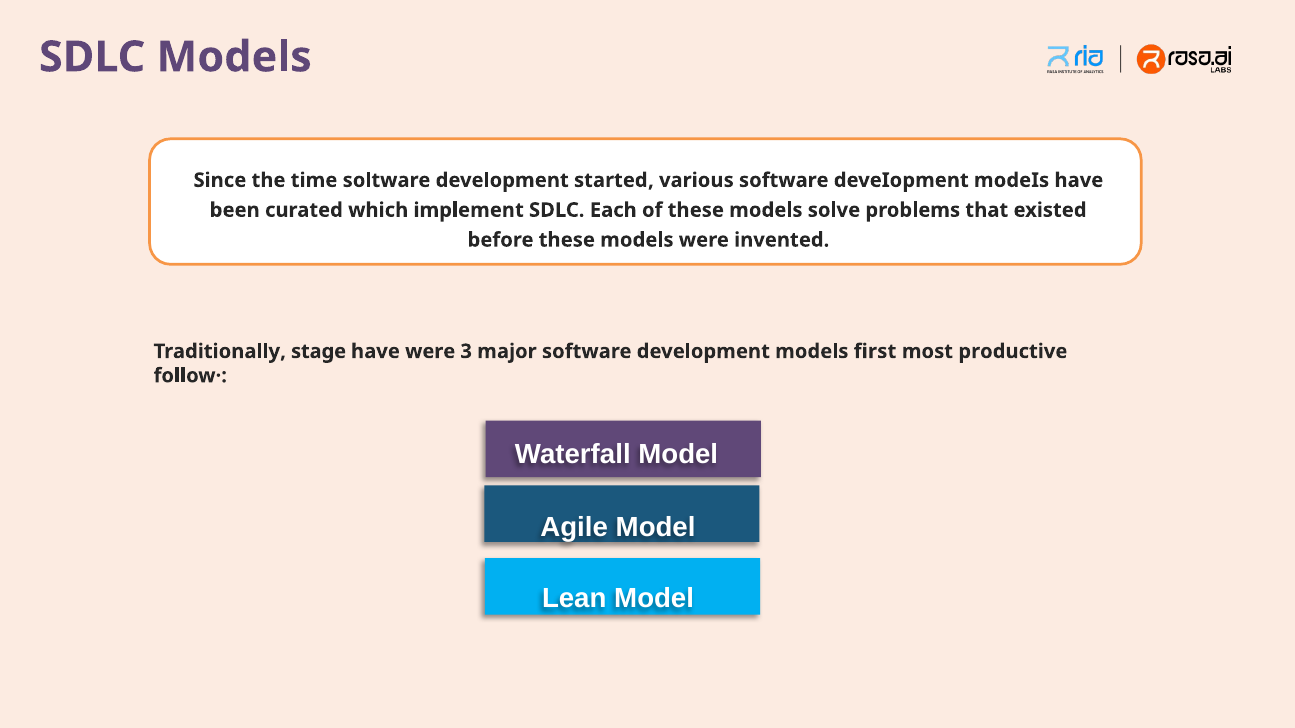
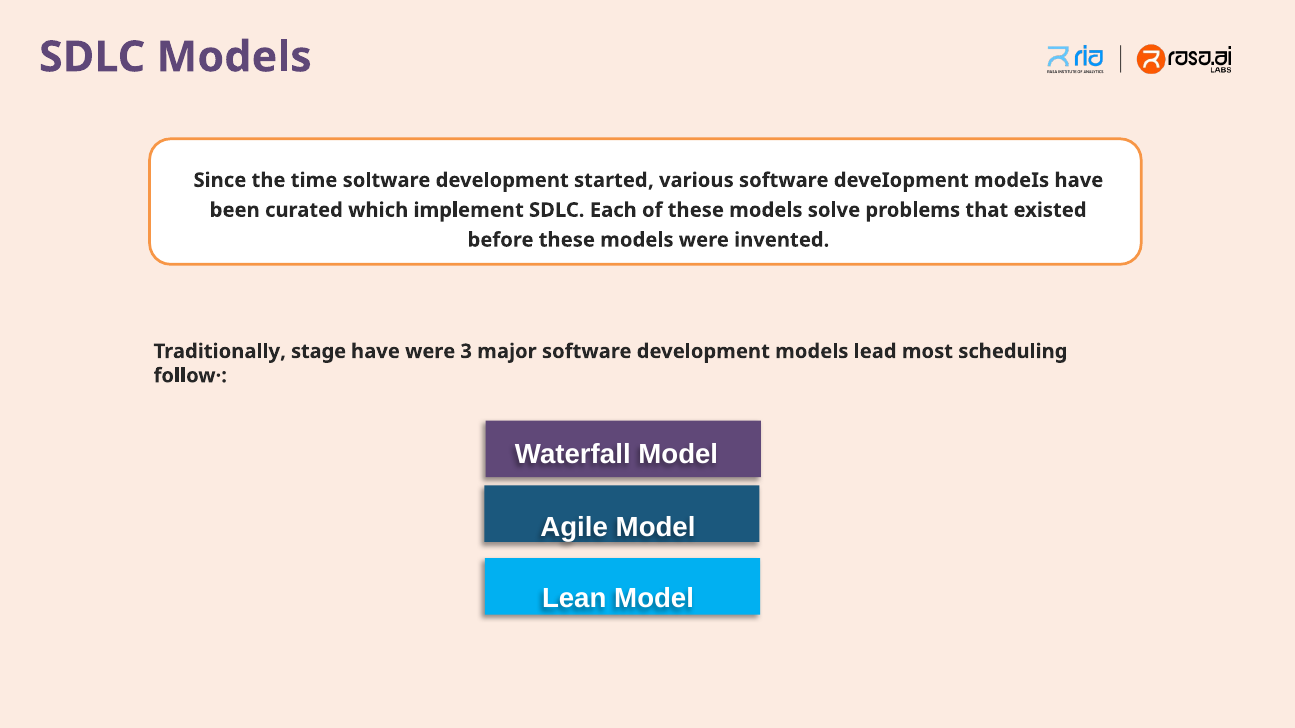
first: first -> lead (875, 352)
productive: productive -> scheduling (1013, 352)
